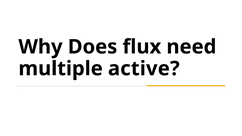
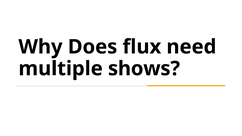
active: active -> shows (144, 69)
